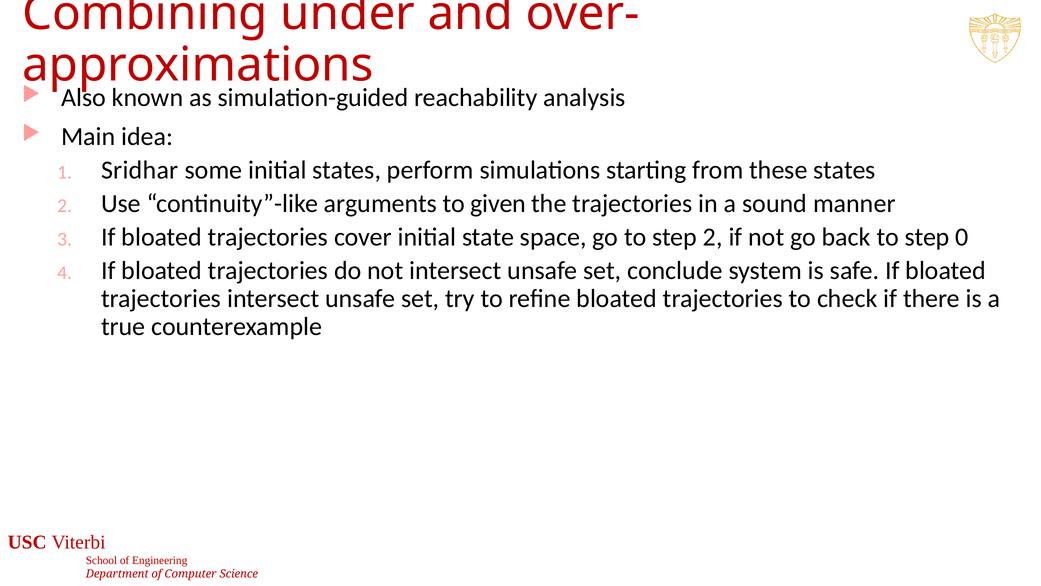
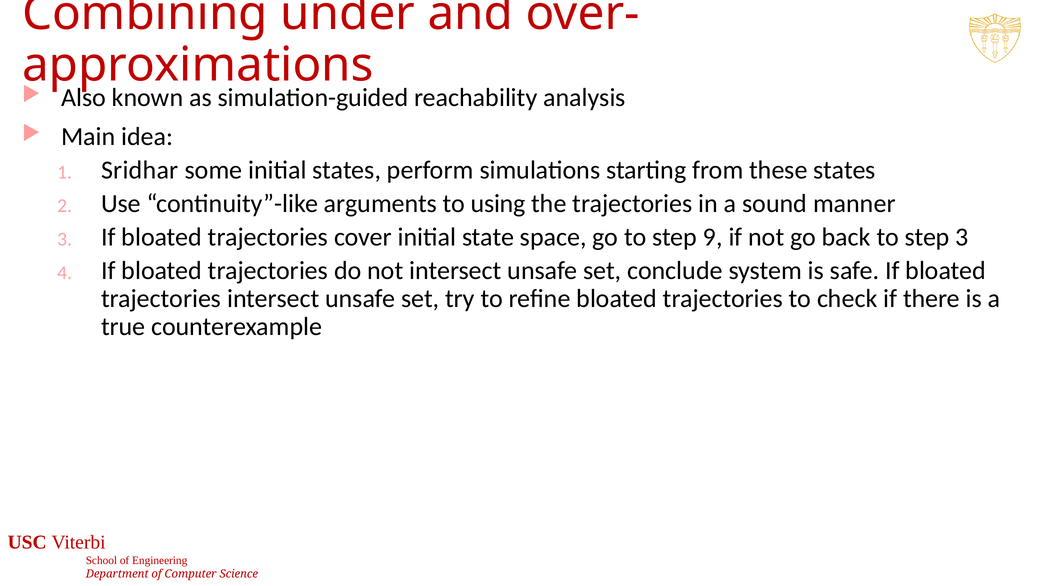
given: given -> using (498, 203)
step 2: 2 -> 9 (713, 237)
step 0: 0 -> 3 (962, 237)
